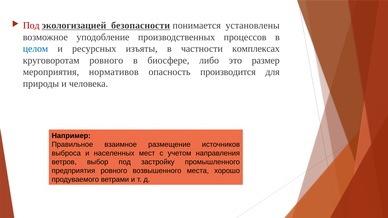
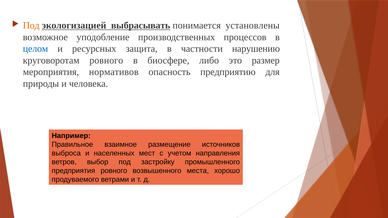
Под colour: red -> orange (31, 26)
безопасности: безопасности -> выбрасывать (141, 26)
изъяты: изъяты -> защита (142, 49)
комплексах: комплексах -> нарушению (256, 49)
производится: производится -> предприятию (228, 72)
